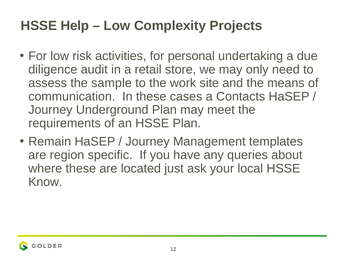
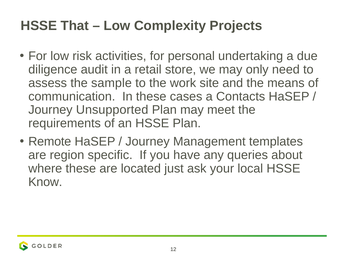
Help: Help -> That (75, 26)
Underground: Underground -> Unsupported (112, 110)
Remain: Remain -> Remote (50, 142)
